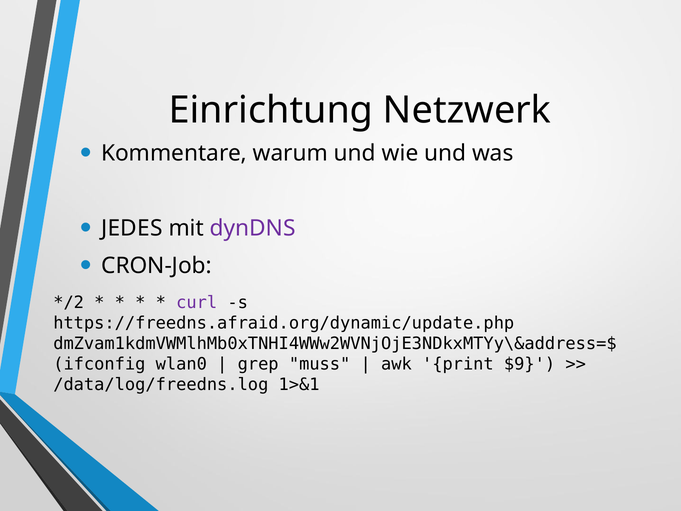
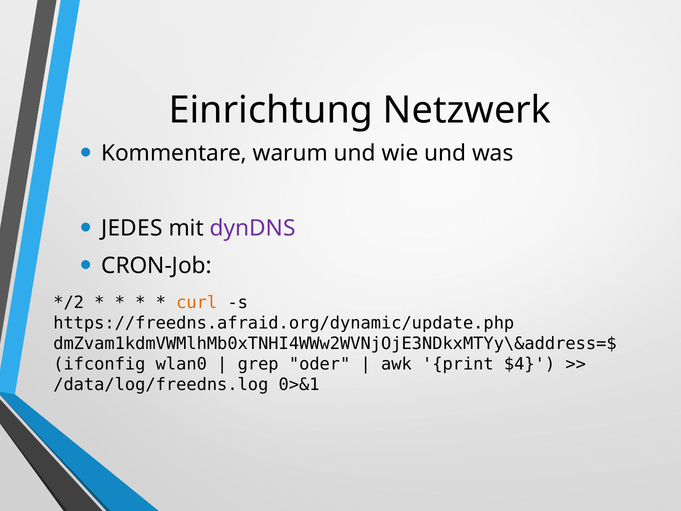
curl colour: purple -> orange (197, 302)
muss: muss -> oder (320, 364)
$9: $9 -> $4 (530, 364)
1>&1: 1>&1 -> 0>&1 (299, 384)
